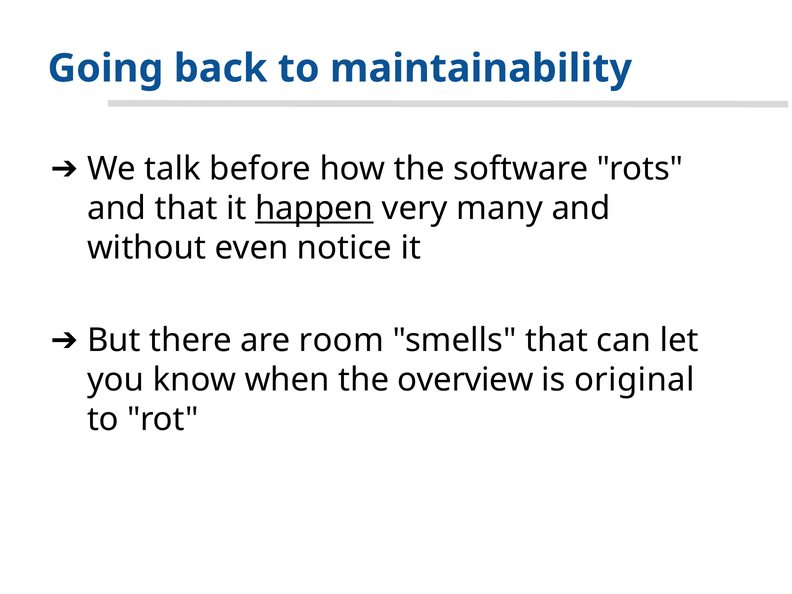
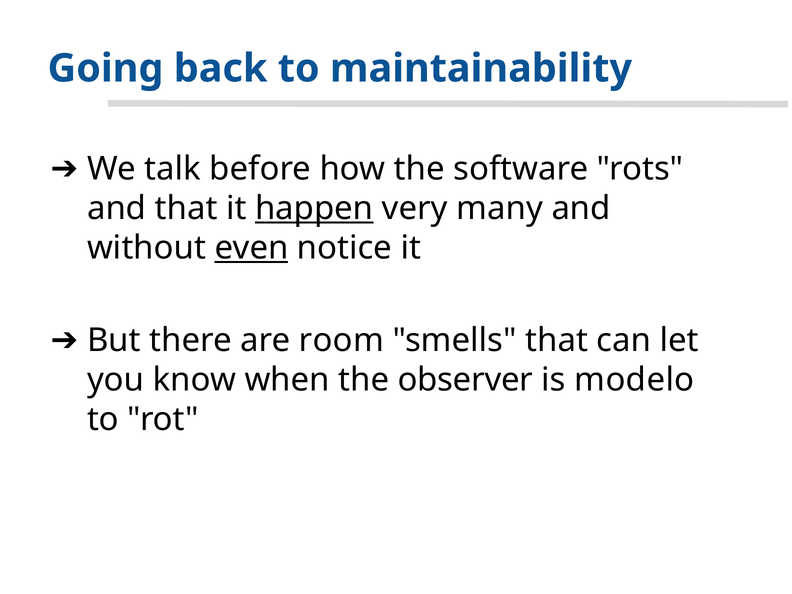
even underline: none -> present (251, 248)
overview: overview -> observer (465, 380)
original: original -> modelo (634, 380)
